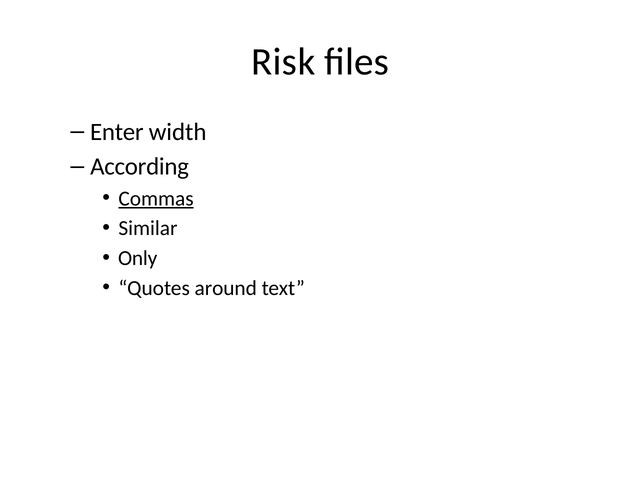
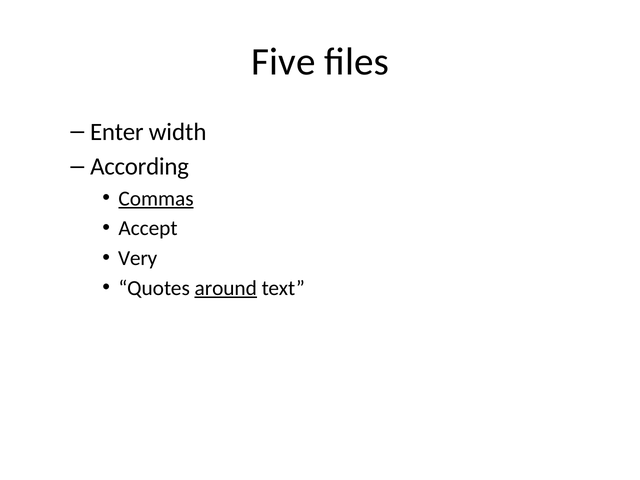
Risk: Risk -> Five (283, 62)
Similar: Similar -> Accept (148, 228)
Only: Only -> Very (138, 258)
around underline: none -> present (226, 288)
